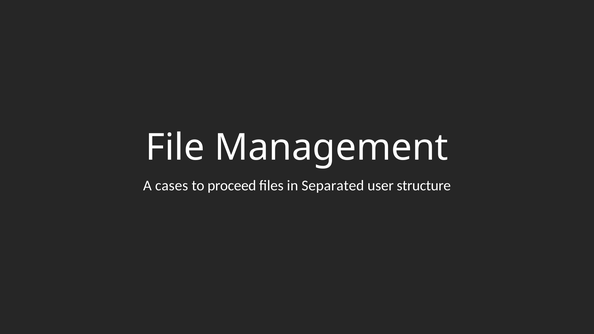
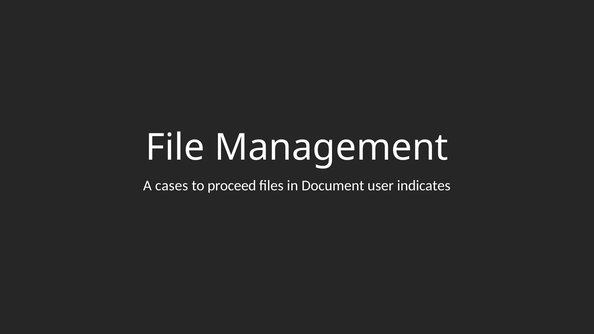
Separated: Separated -> Document (333, 186)
structure: structure -> indicates (424, 186)
